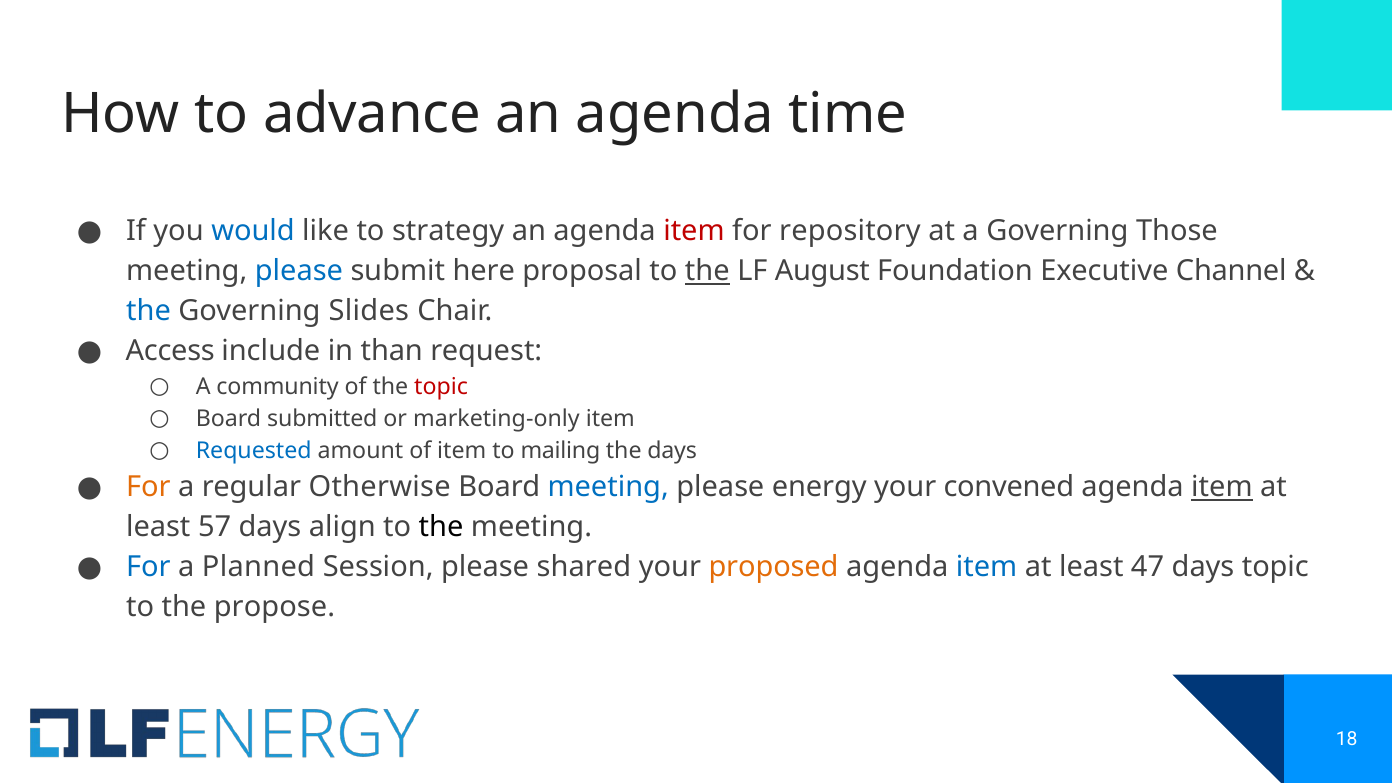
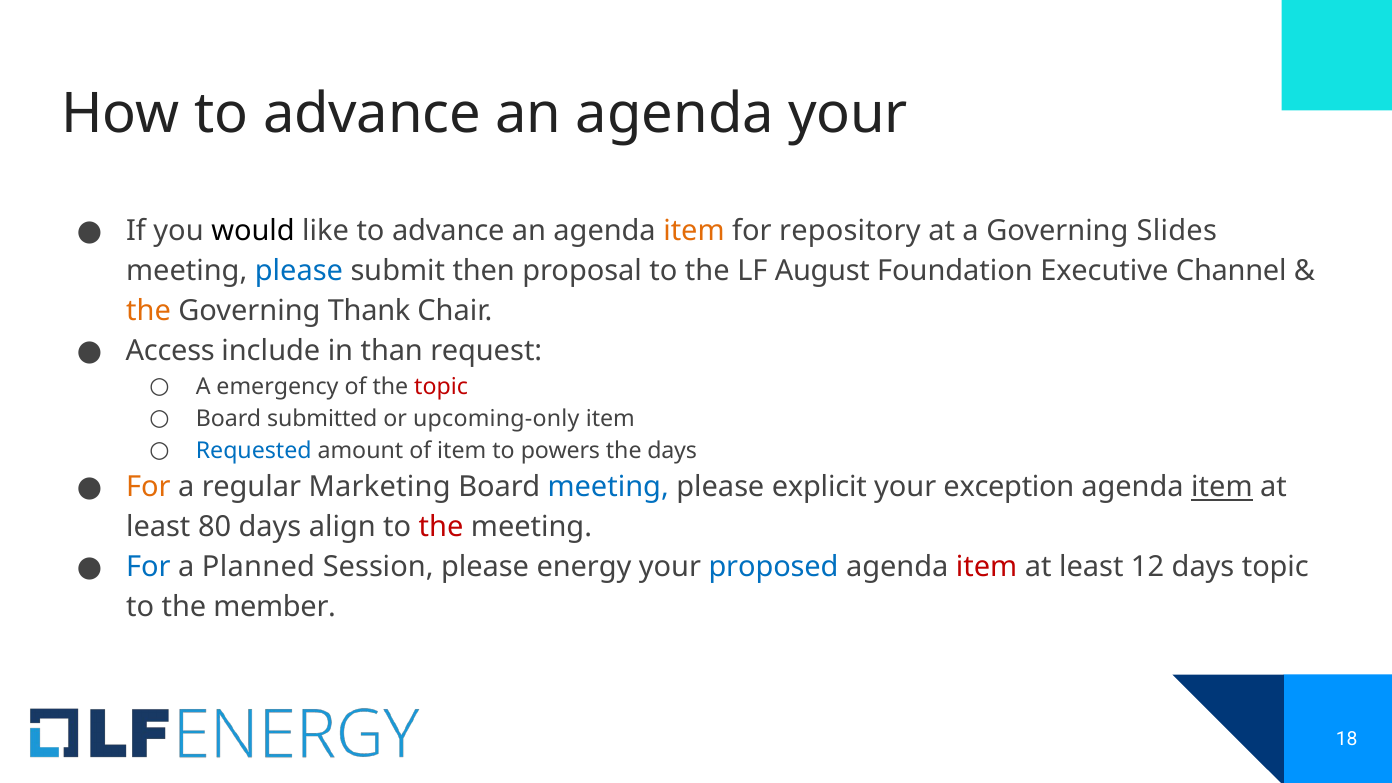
agenda time: time -> your (848, 114)
would colour: blue -> black (253, 231)
like to strategy: strategy -> advance (448, 231)
item colour: red -> orange (694, 231)
Those: Those -> Slides (1177, 231)
here: here -> then (484, 271)
the underline: present -> none (707, 271)
the colour: blue -> orange (149, 311)
Slides: Slides -> Thank (369, 311)
community: community -> emergency (277, 386)
marketing-only: marketing-only -> upcoming-only (496, 418)
mailing: mailing -> powers (560, 450)
Otherwise: Otherwise -> Marketing (380, 487)
energy: energy -> explicit (819, 487)
convened: convened -> exception (1009, 487)
57: 57 -> 80 (215, 527)
the colour: black -> red (441, 527)
shared: shared -> energy (584, 567)
proposed colour: orange -> blue (774, 567)
item colour: blue -> red (987, 567)
47: 47 -> 12 (1148, 567)
propose: propose -> member (275, 607)
